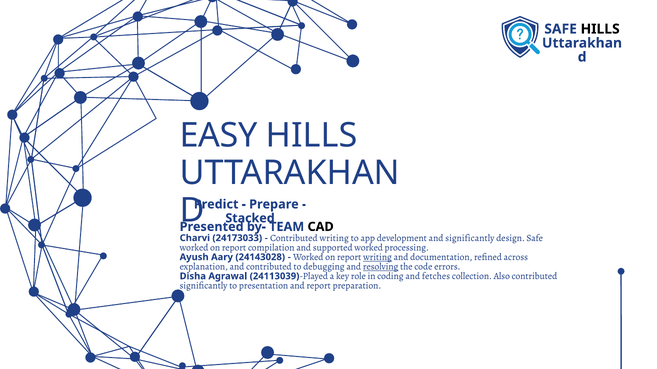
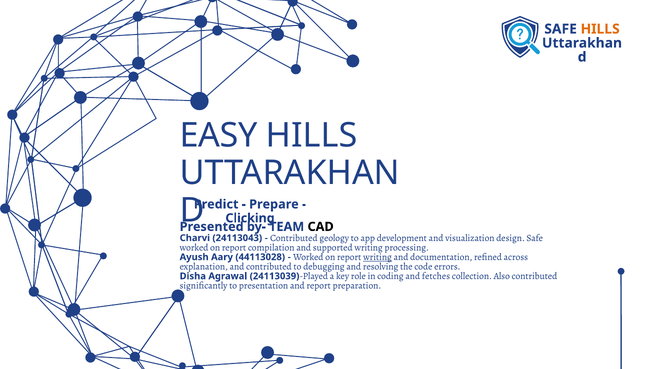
HILLS colour: black -> orange (600, 29)
Stacked: Stacked -> Clicking (250, 218)
24173033: 24173033 -> 24113043 (237, 238)
Contributed writing: writing -> geology (334, 238)
and significantly: significantly -> visualization (470, 238)
supported worked: worked -> writing (369, 248)
24143028: 24143028 -> 44113028 (260, 257)
resolving underline: present -> none (381, 267)
